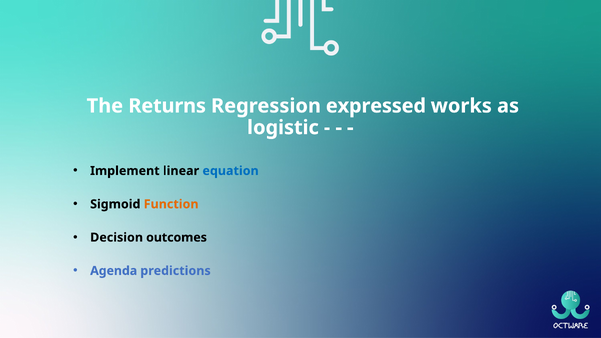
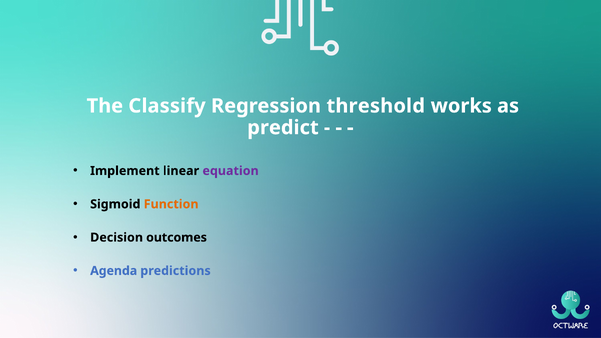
Returns: Returns -> Classify (167, 106)
expressed: expressed -> threshold (376, 106)
logistic: logistic -> predict (283, 128)
equation colour: blue -> purple (231, 171)
